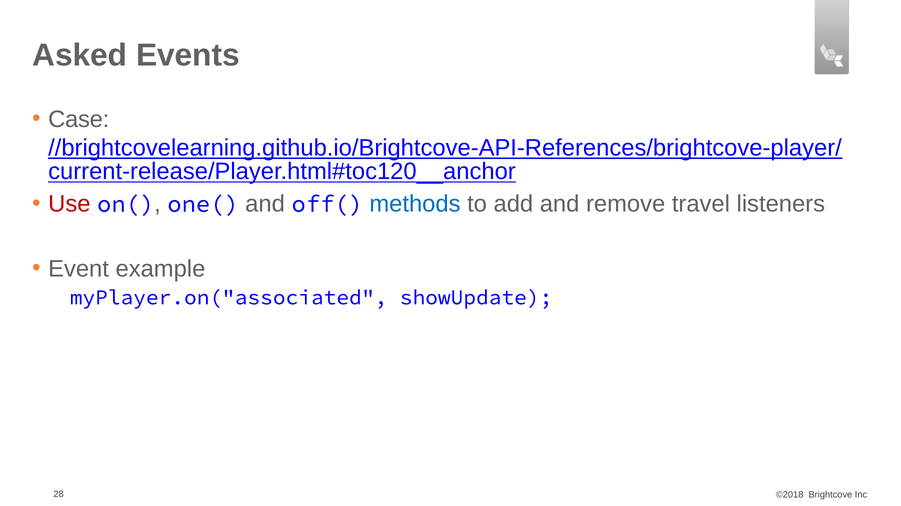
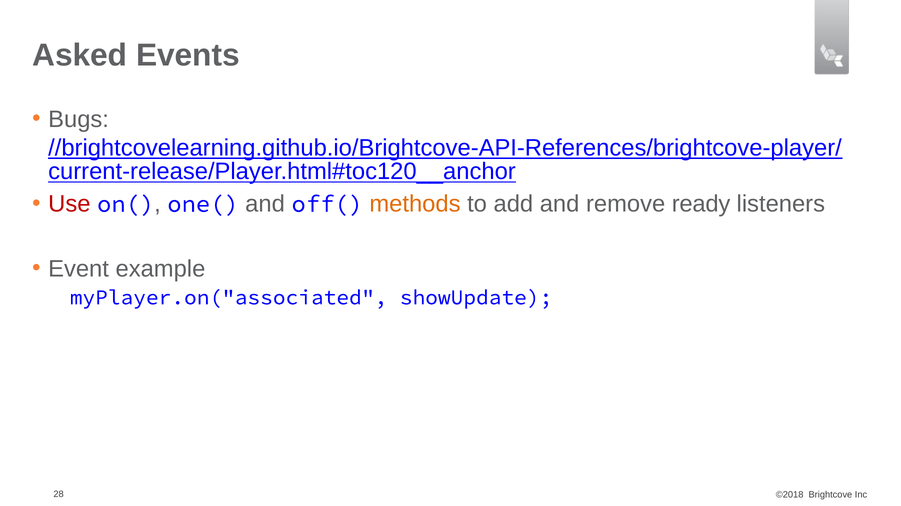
Case: Case -> Bugs (79, 119)
methods colour: blue -> orange (415, 204)
travel: travel -> ready (701, 204)
